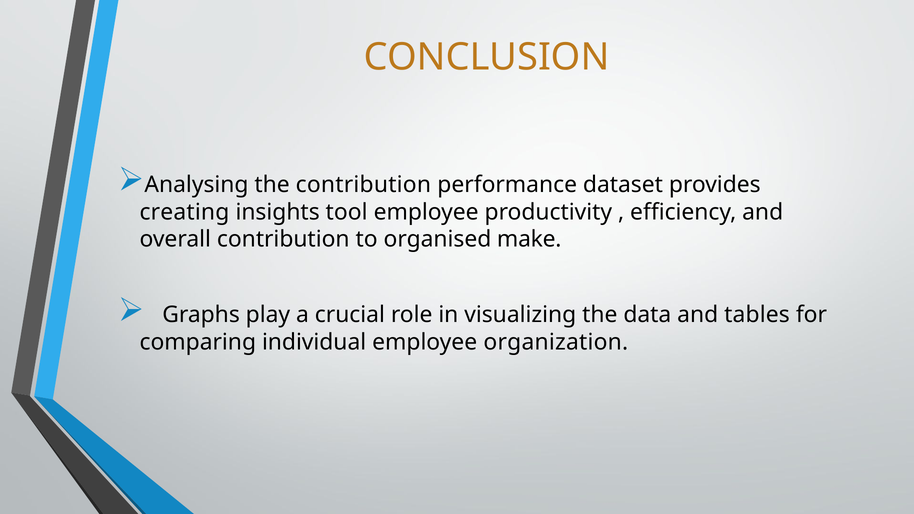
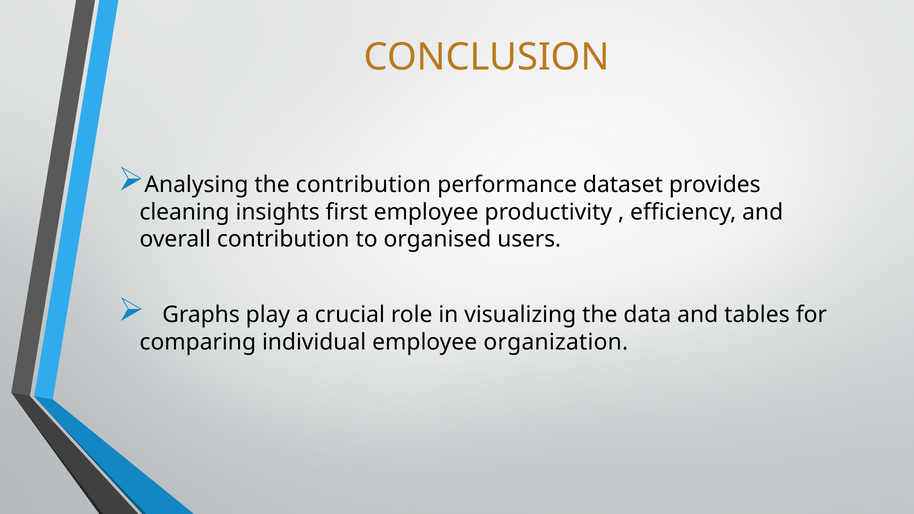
creating: creating -> cleaning (185, 212)
tool: tool -> first (347, 212)
make: make -> users (529, 240)
